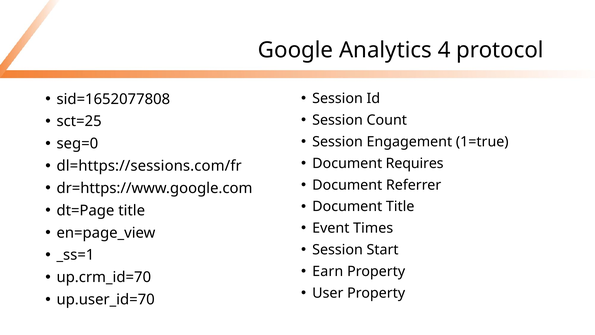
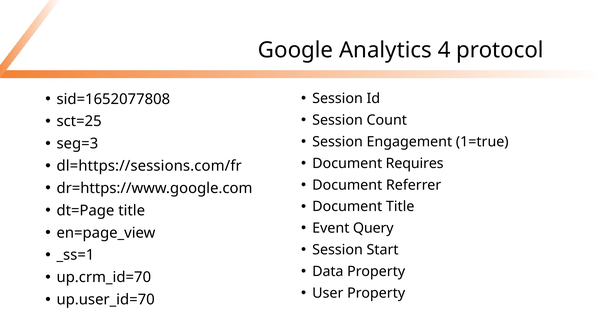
seg=0: seg=0 -> seg=3 (77, 144)
Times: Times -> Query (373, 228)
Earn: Earn -> Data (328, 271)
